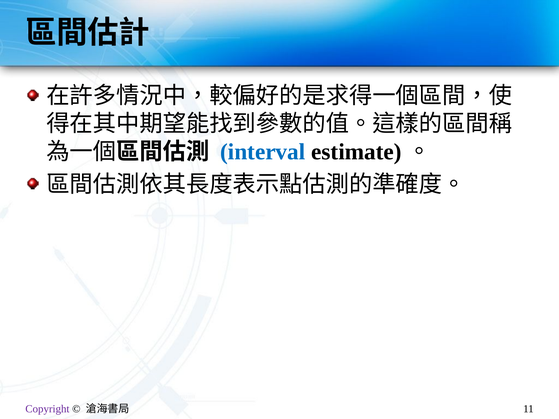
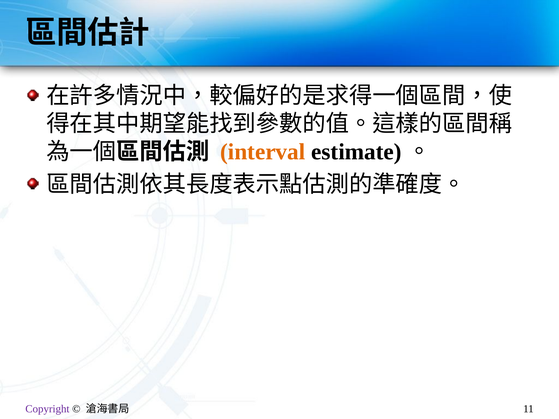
interval colour: blue -> orange (263, 152)
